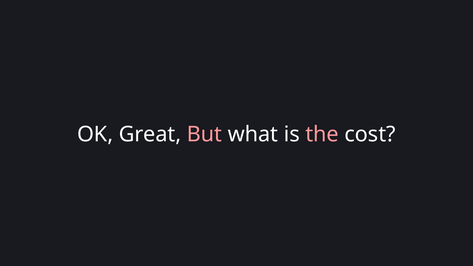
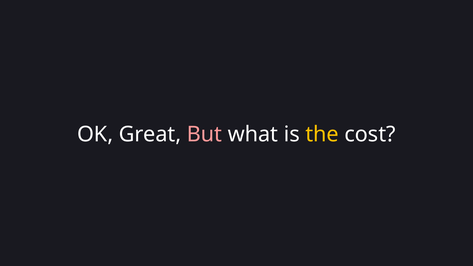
the colour: pink -> yellow (322, 135)
